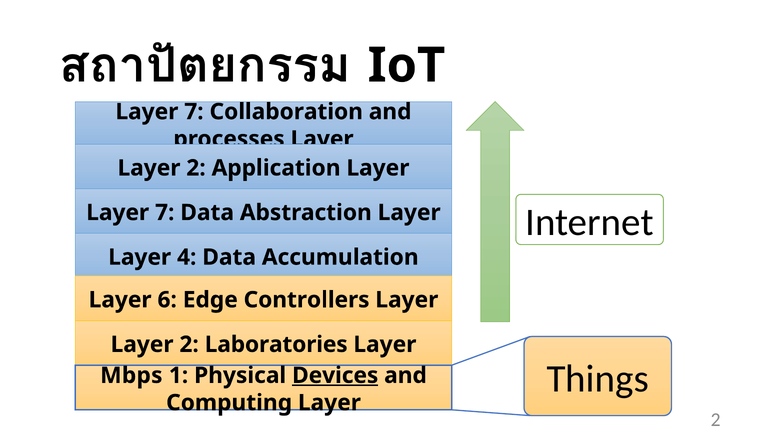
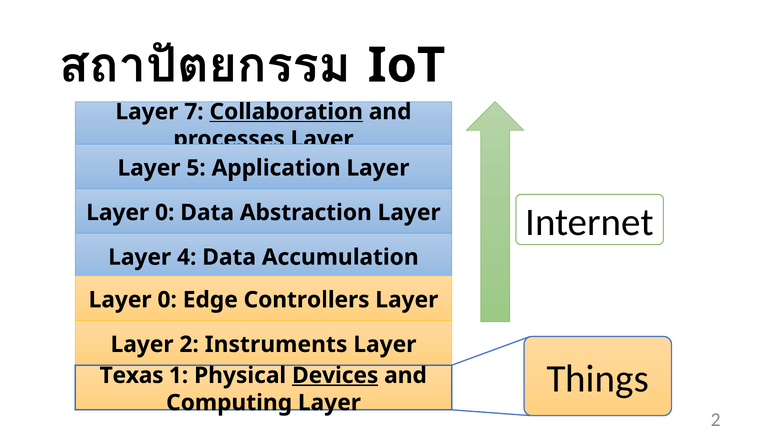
Collaboration underline: none -> present (286, 112)
2: 2 -> 5 (196, 168)
7: 7 -> 0 (165, 212)
6: 6 -> 0 (167, 300)
Laboratories: Laboratories -> Instruments (276, 344)
Mbps: Mbps -> Texas (132, 375)
